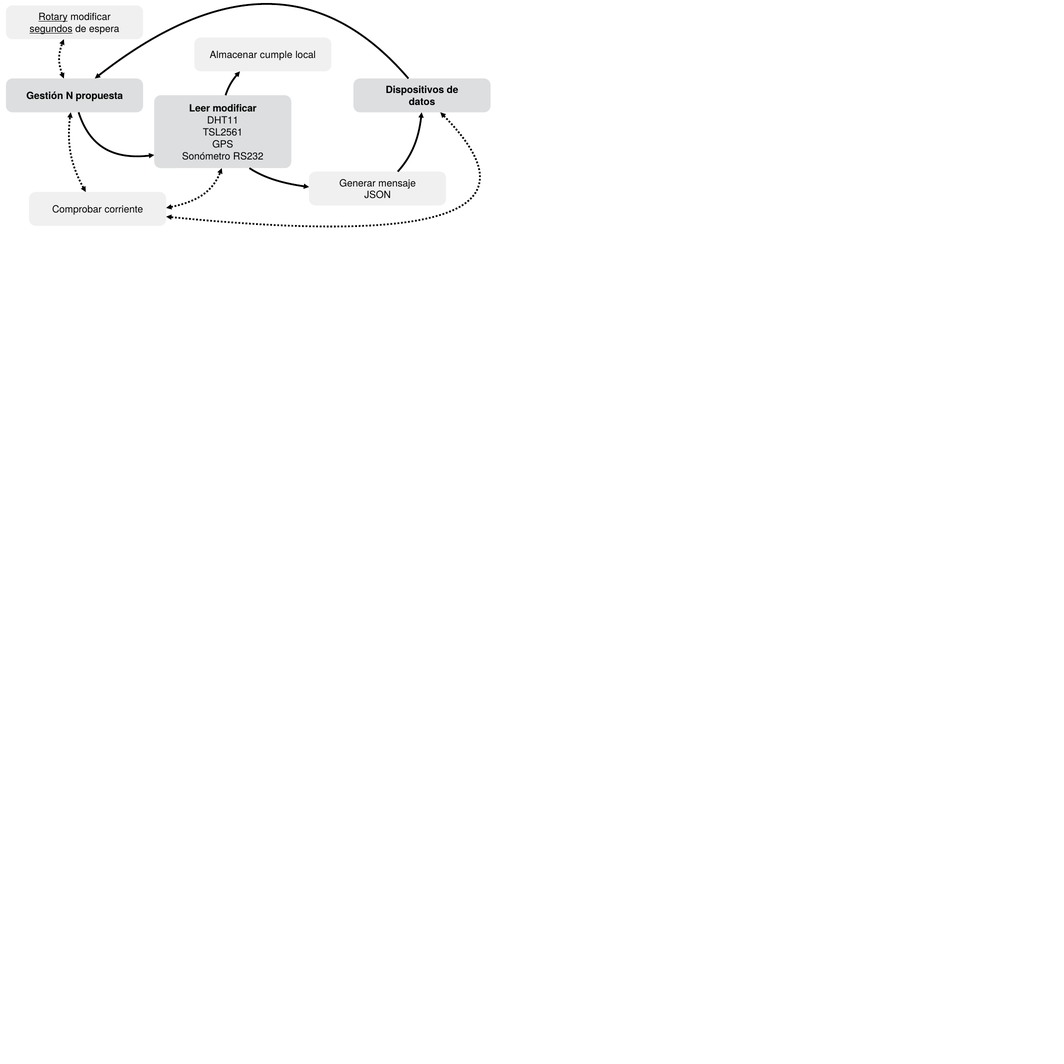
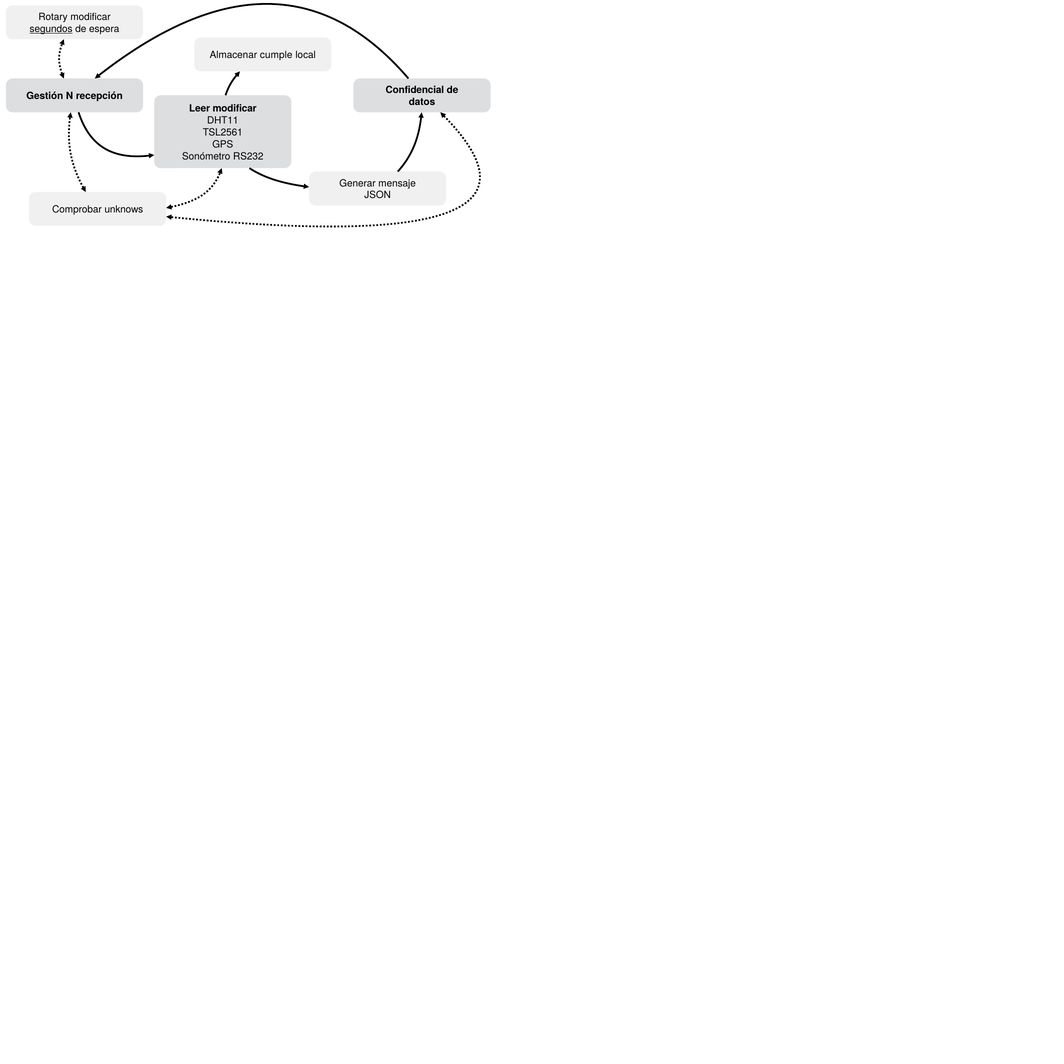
Rotary underline: present -> none (53, 17)
Dispositivos: Dispositivos -> Confidencial (415, 90)
propuesta: propuesta -> recepción (99, 96)
corriente: corriente -> unknows (124, 210)
